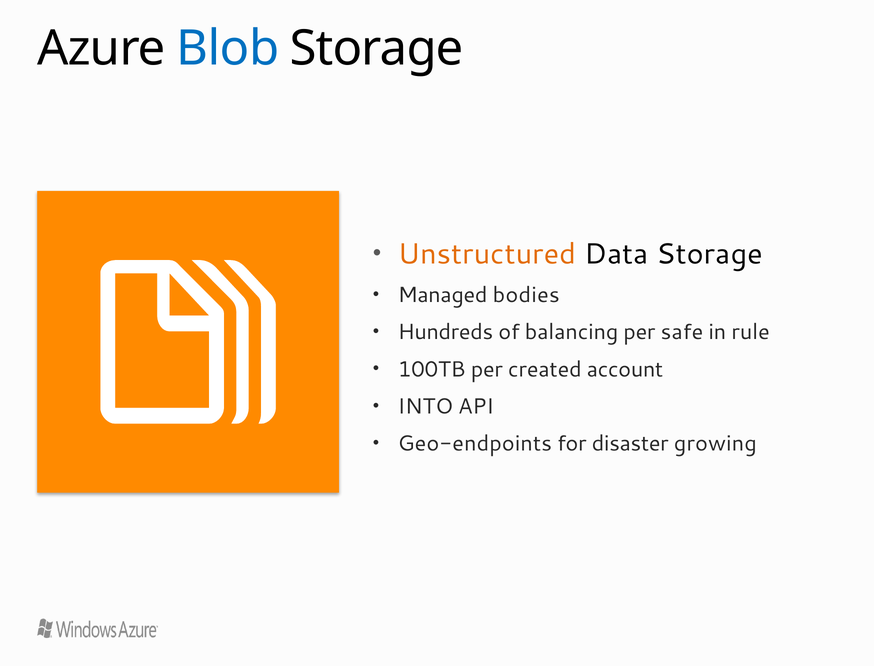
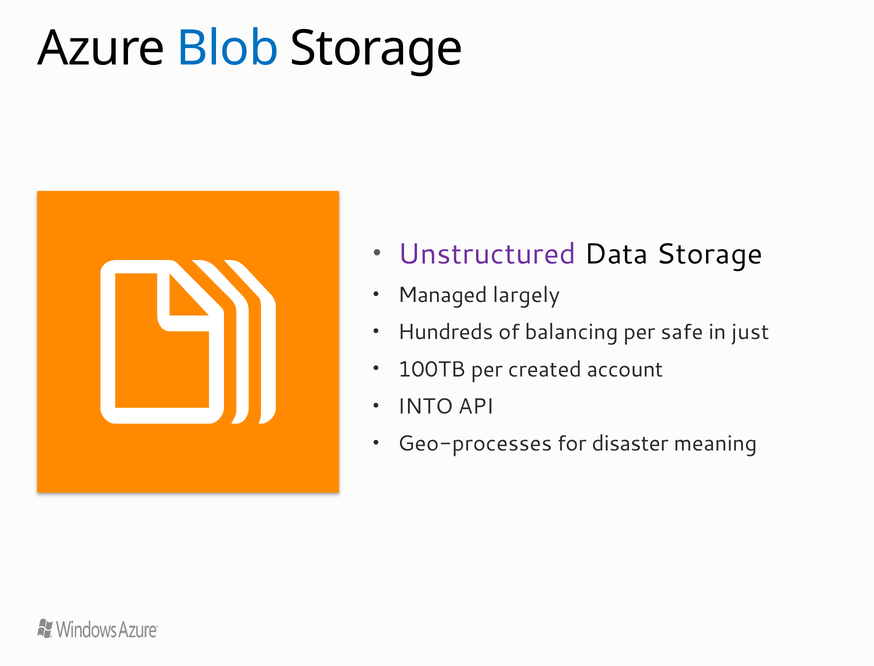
Unstructured colour: orange -> purple (487, 254)
bodies: bodies -> largely (526, 295)
rule: rule -> just (750, 332)
Geo-endpoints: Geo-endpoints -> Geo-processes (475, 444)
growing: growing -> meaning (715, 444)
